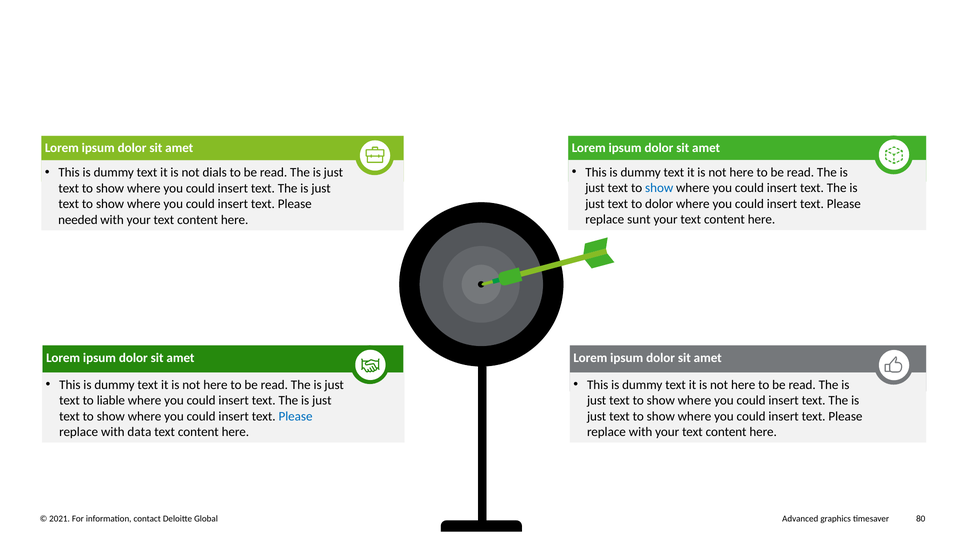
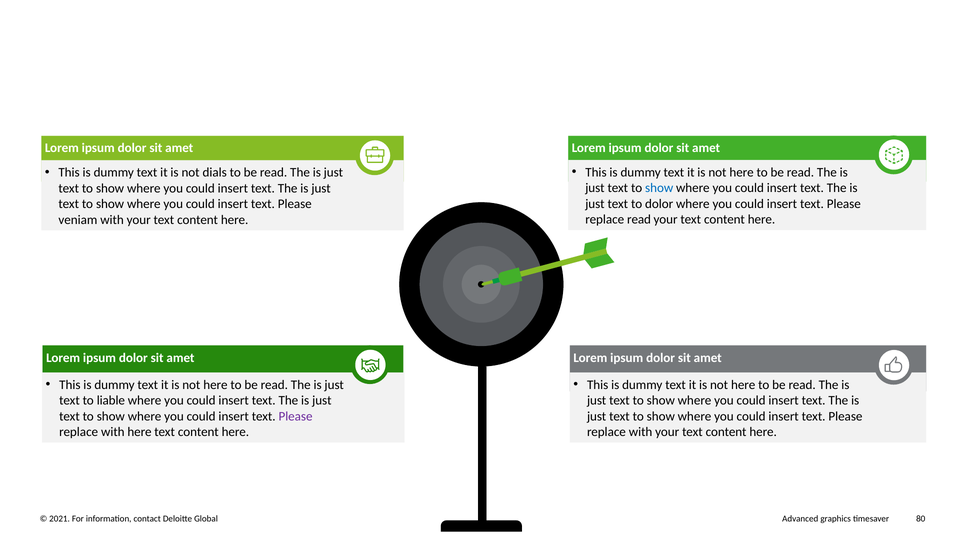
replace sunt: sunt -> read (639, 219)
needed: needed -> veniam (78, 220)
Please colour: blue -> purple (296, 416)
with data: data -> here (140, 432)
